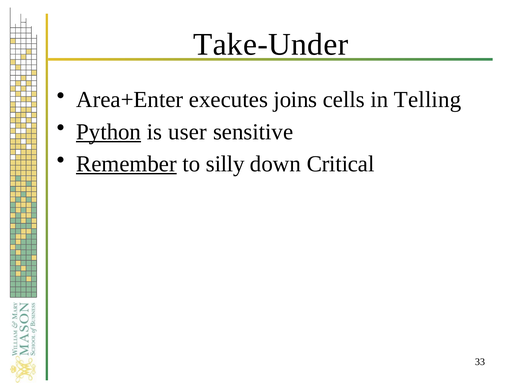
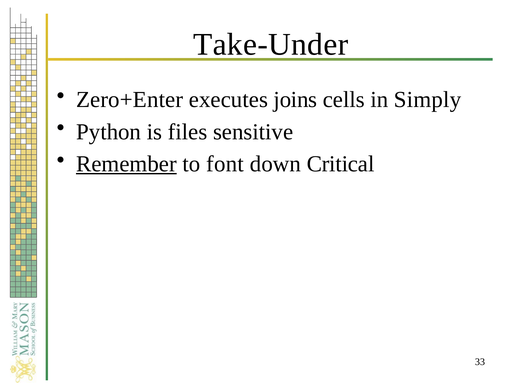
Area+Enter: Area+Enter -> Zero+Enter (130, 100)
Telling: Telling -> Simply (428, 100)
Python underline: present -> none (109, 132)
user: user -> files (188, 132)
silly: silly -> font (225, 164)
